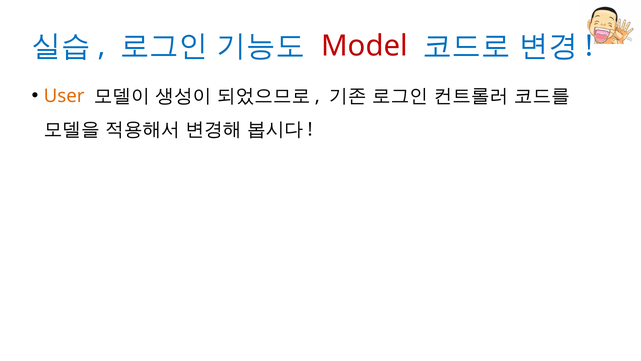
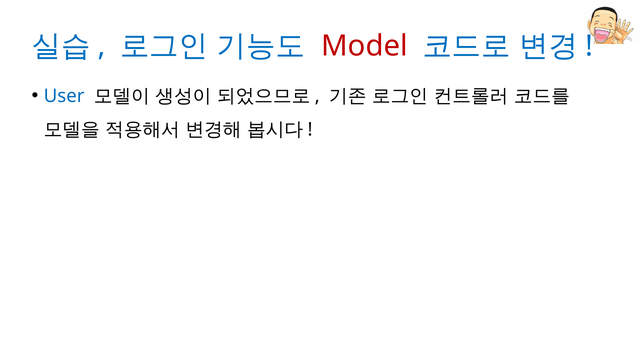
User colour: orange -> blue (64, 96)
